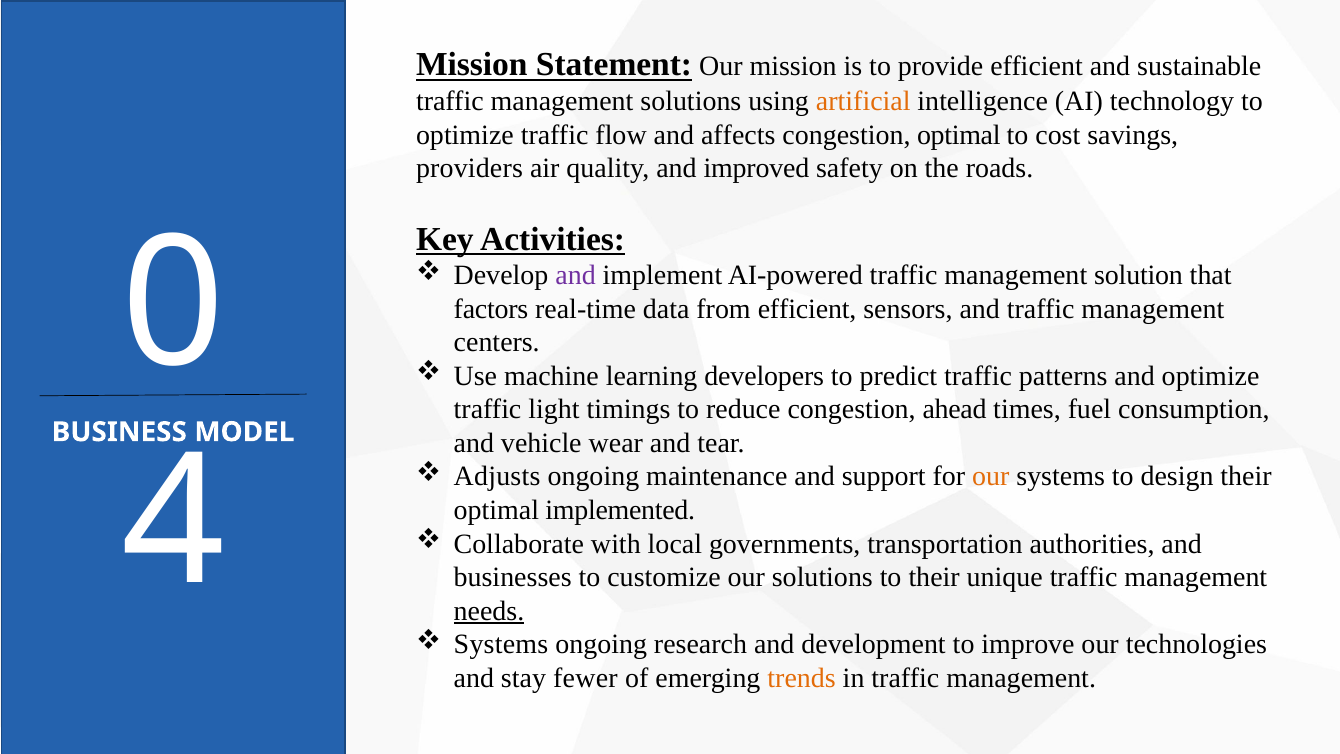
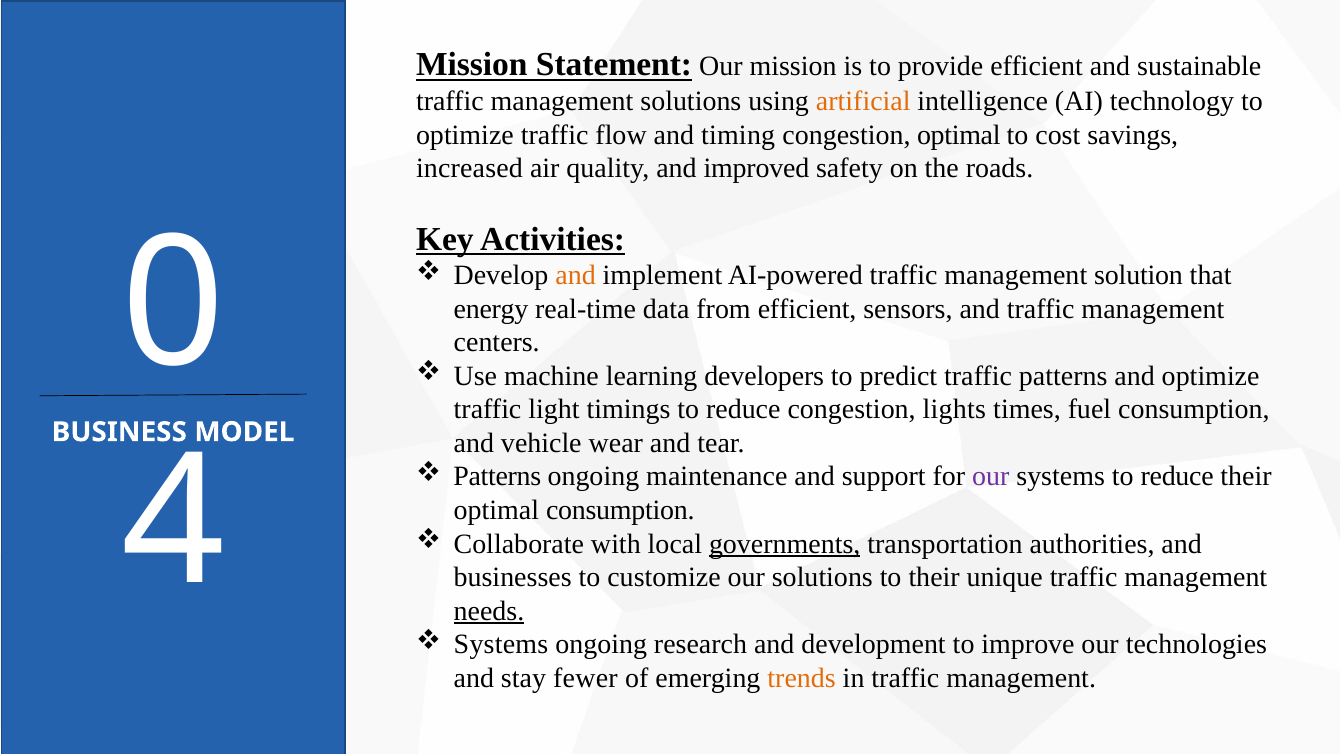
affects: affects -> timing (738, 135)
providers: providers -> increased (469, 168)
and colour: purple -> orange (576, 276)
factors: factors -> energy (491, 309)
ahead: ahead -> lights (954, 410)
Adjusts: Adjusts -> Patterns (497, 477)
our colour: orange -> purple (991, 477)
systems to design: design -> reduce (1177, 477)
optimal implemented: implemented -> consumption (620, 510)
governments underline: none -> present (785, 544)
